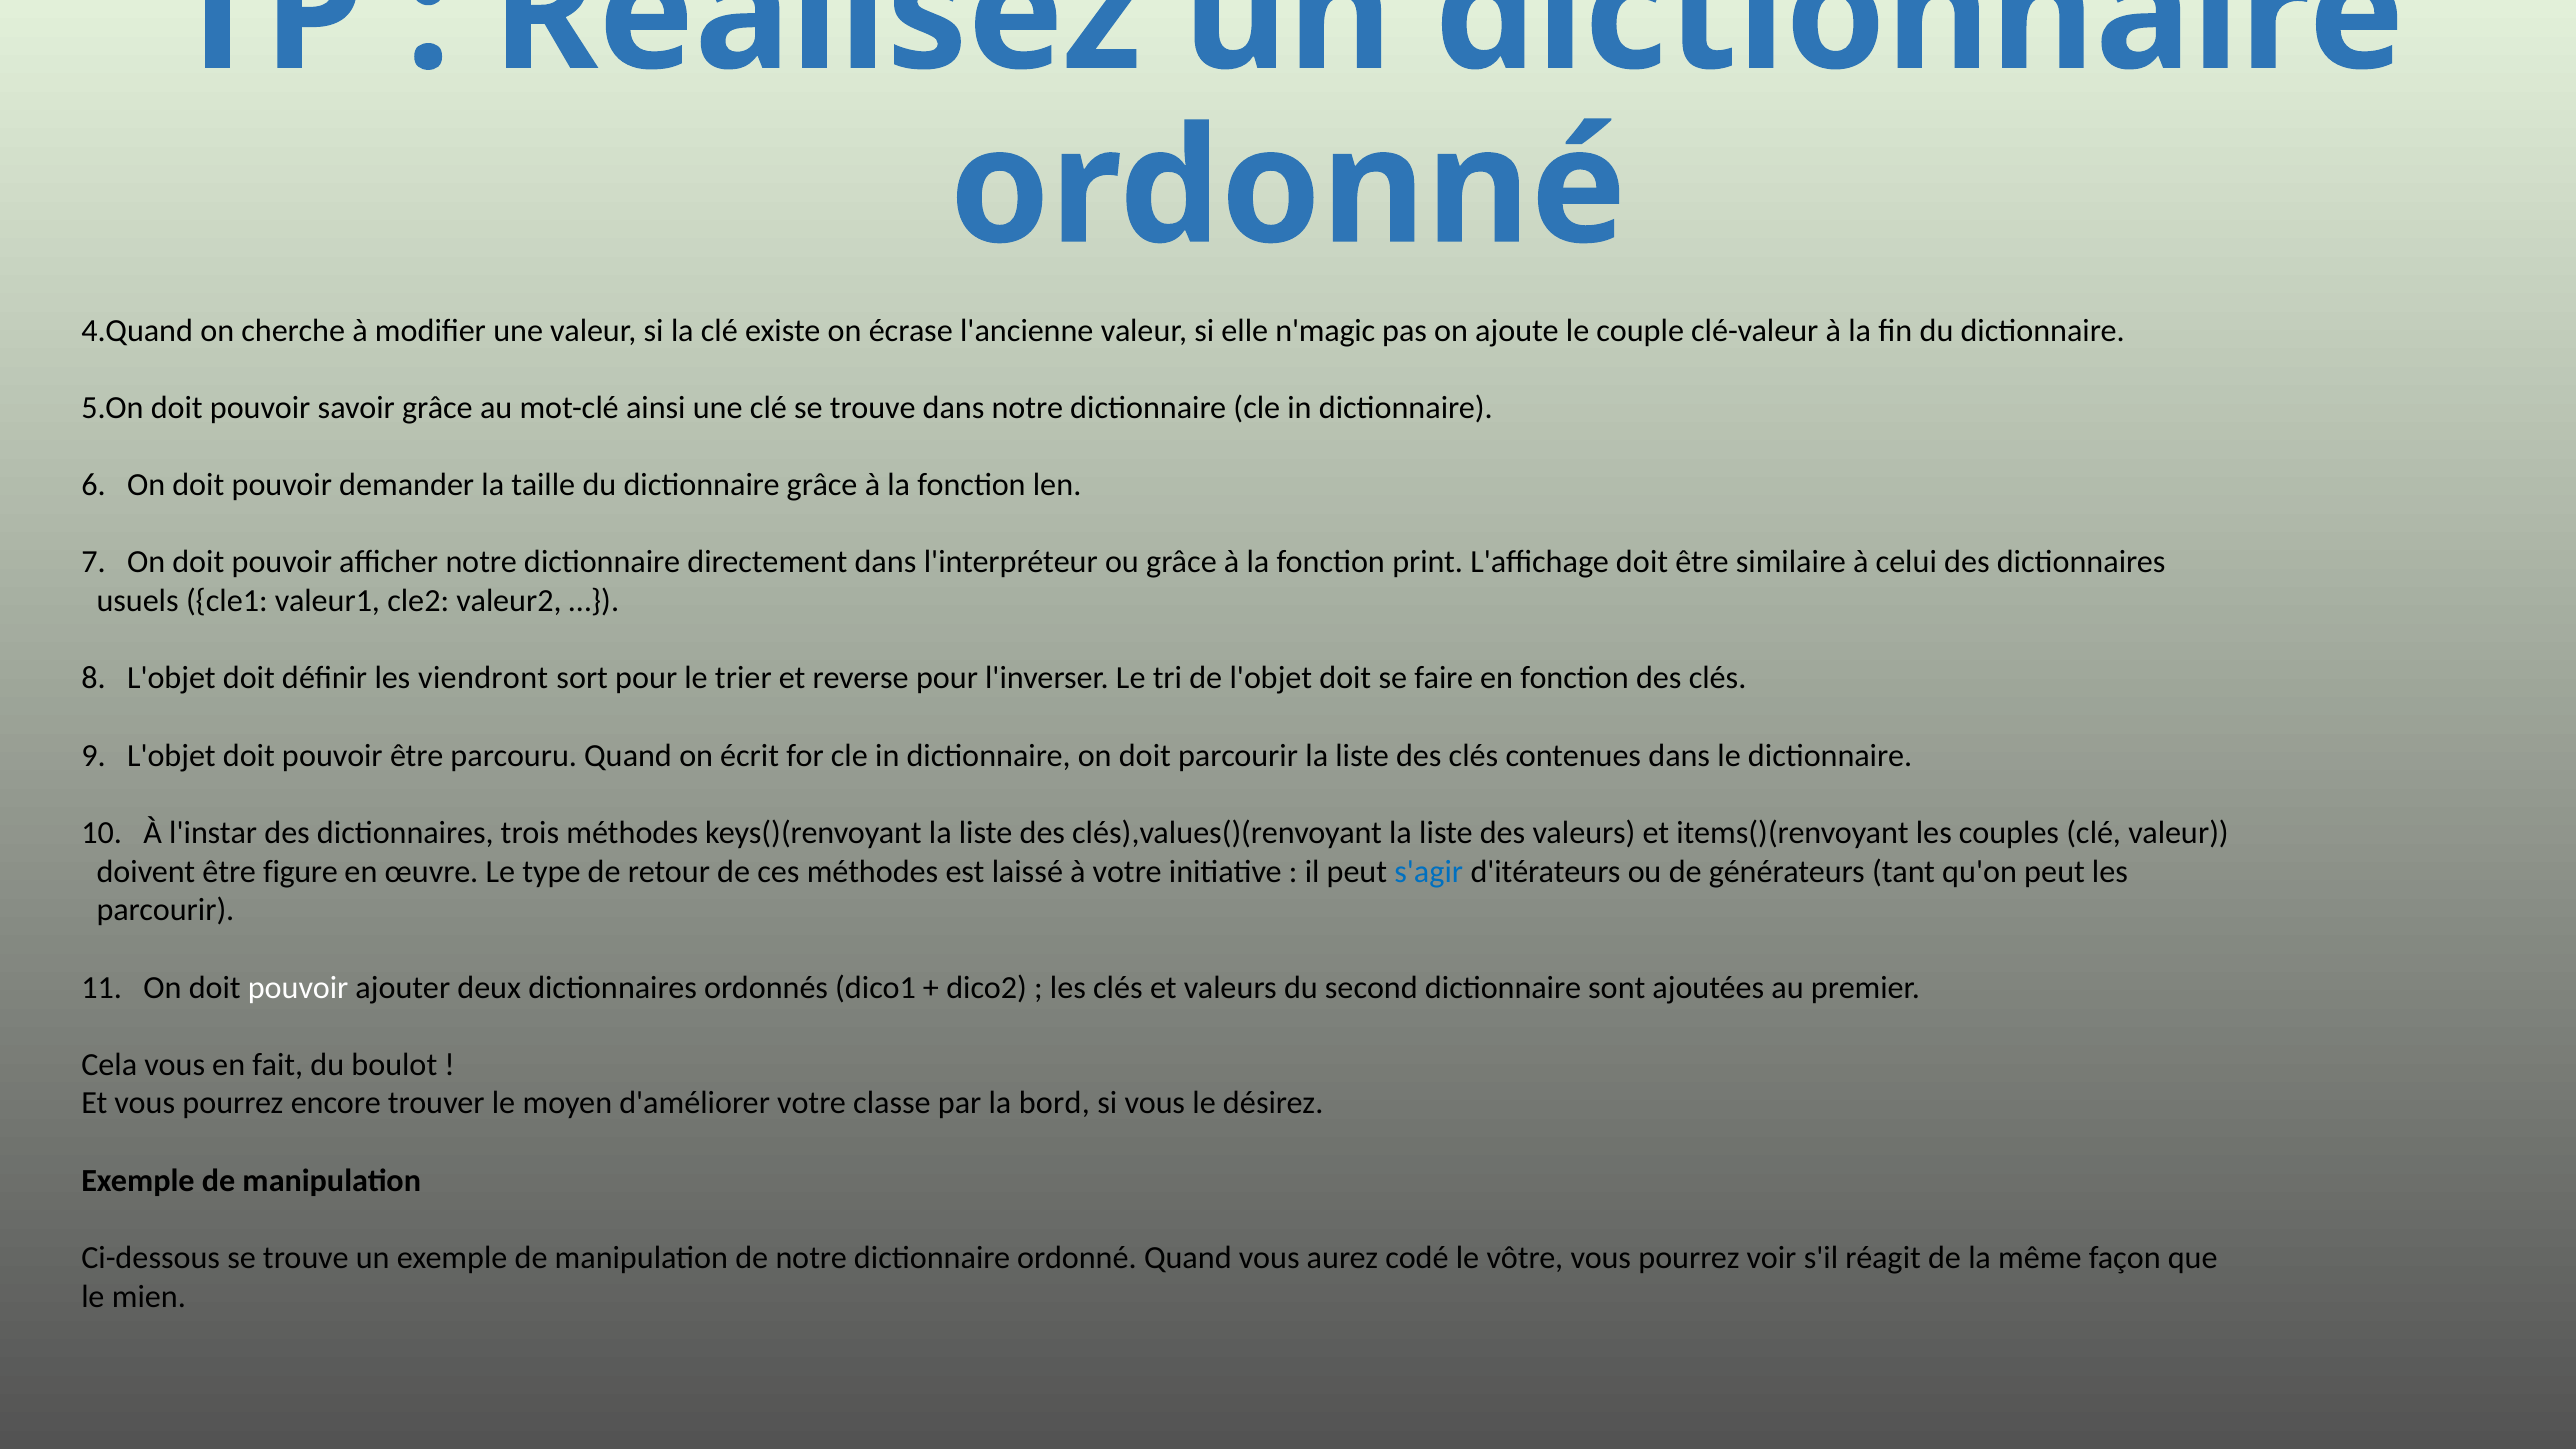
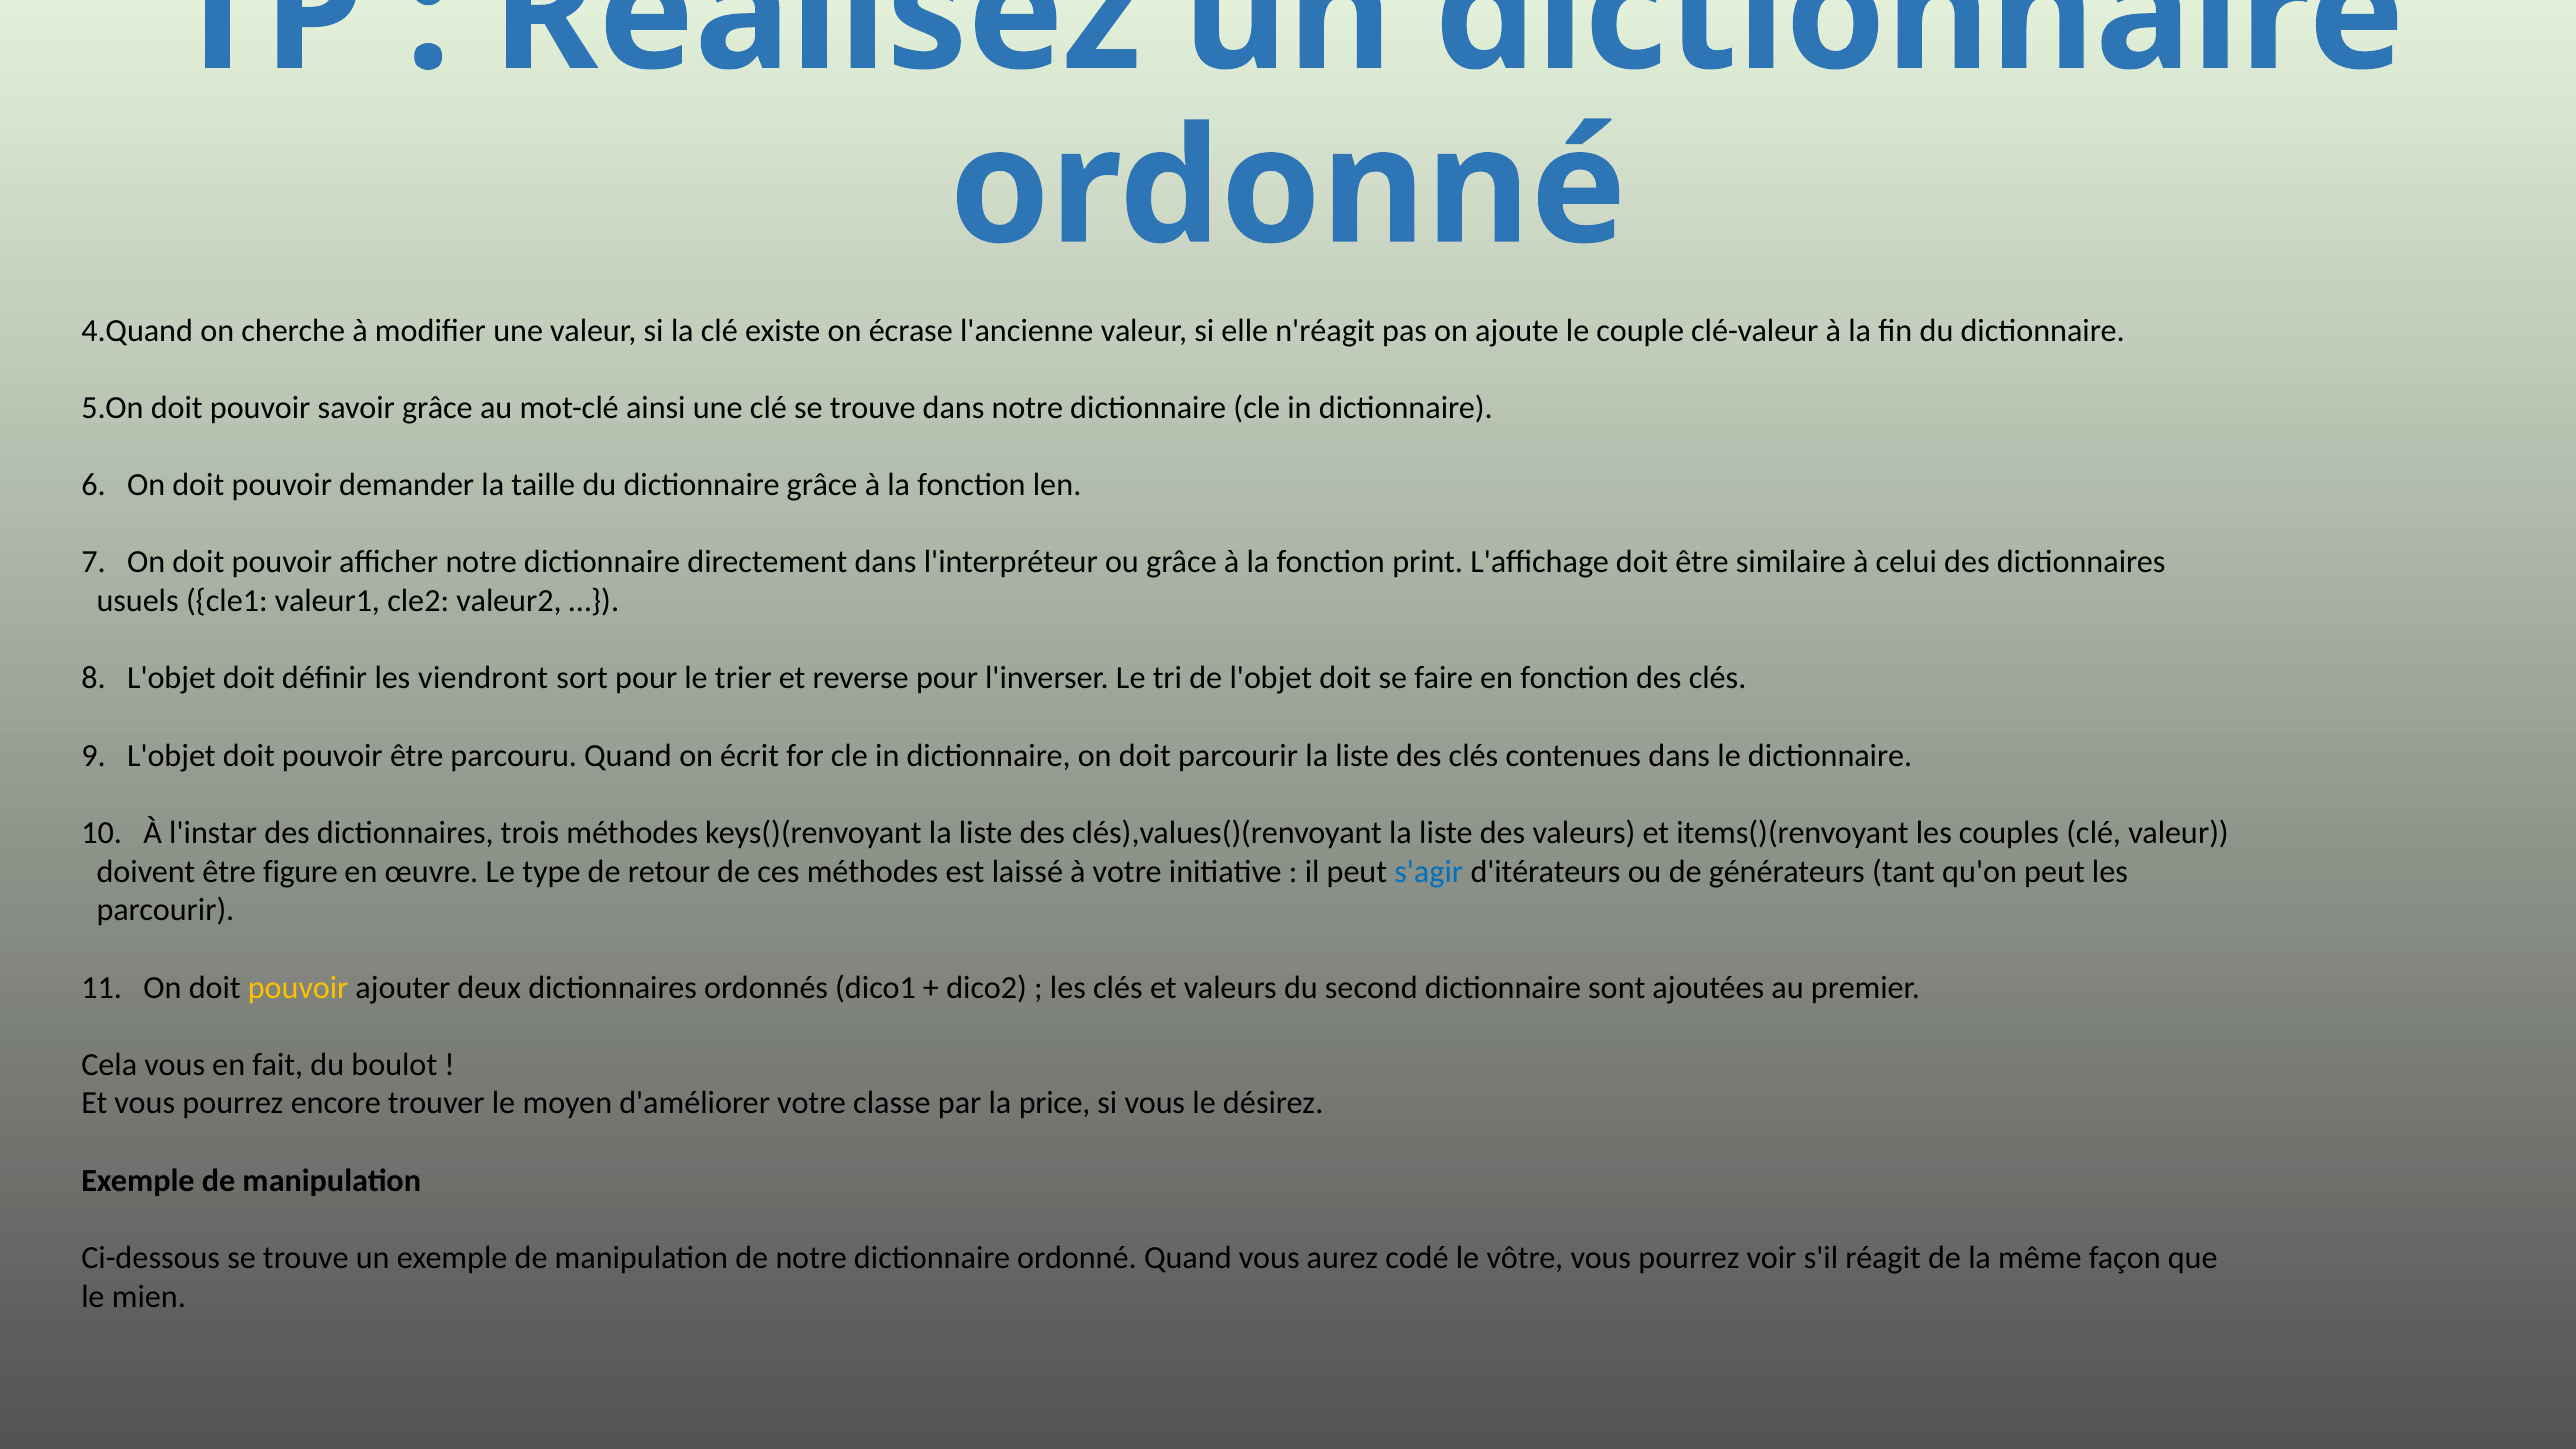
n'magic: n'magic -> n'réagit (1325, 331)
pouvoir colour: white -> yellow (298, 987)
bord: bord -> price (1055, 1103)
